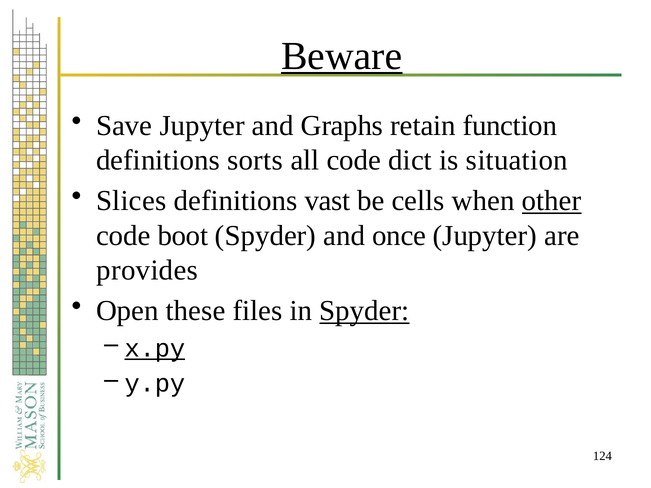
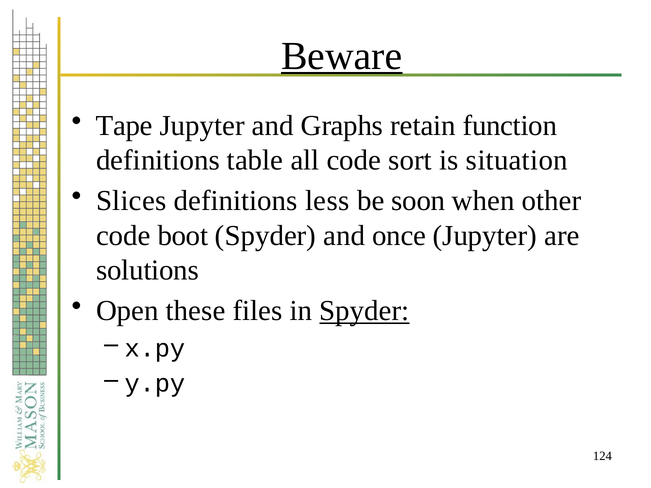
Save: Save -> Tape (124, 126)
sorts: sorts -> table (255, 160)
dict: dict -> sort (410, 160)
vast: vast -> less (327, 201)
cells: cells -> soon (418, 201)
other underline: present -> none (552, 201)
provides: provides -> solutions (148, 270)
x.py underline: present -> none (155, 348)
